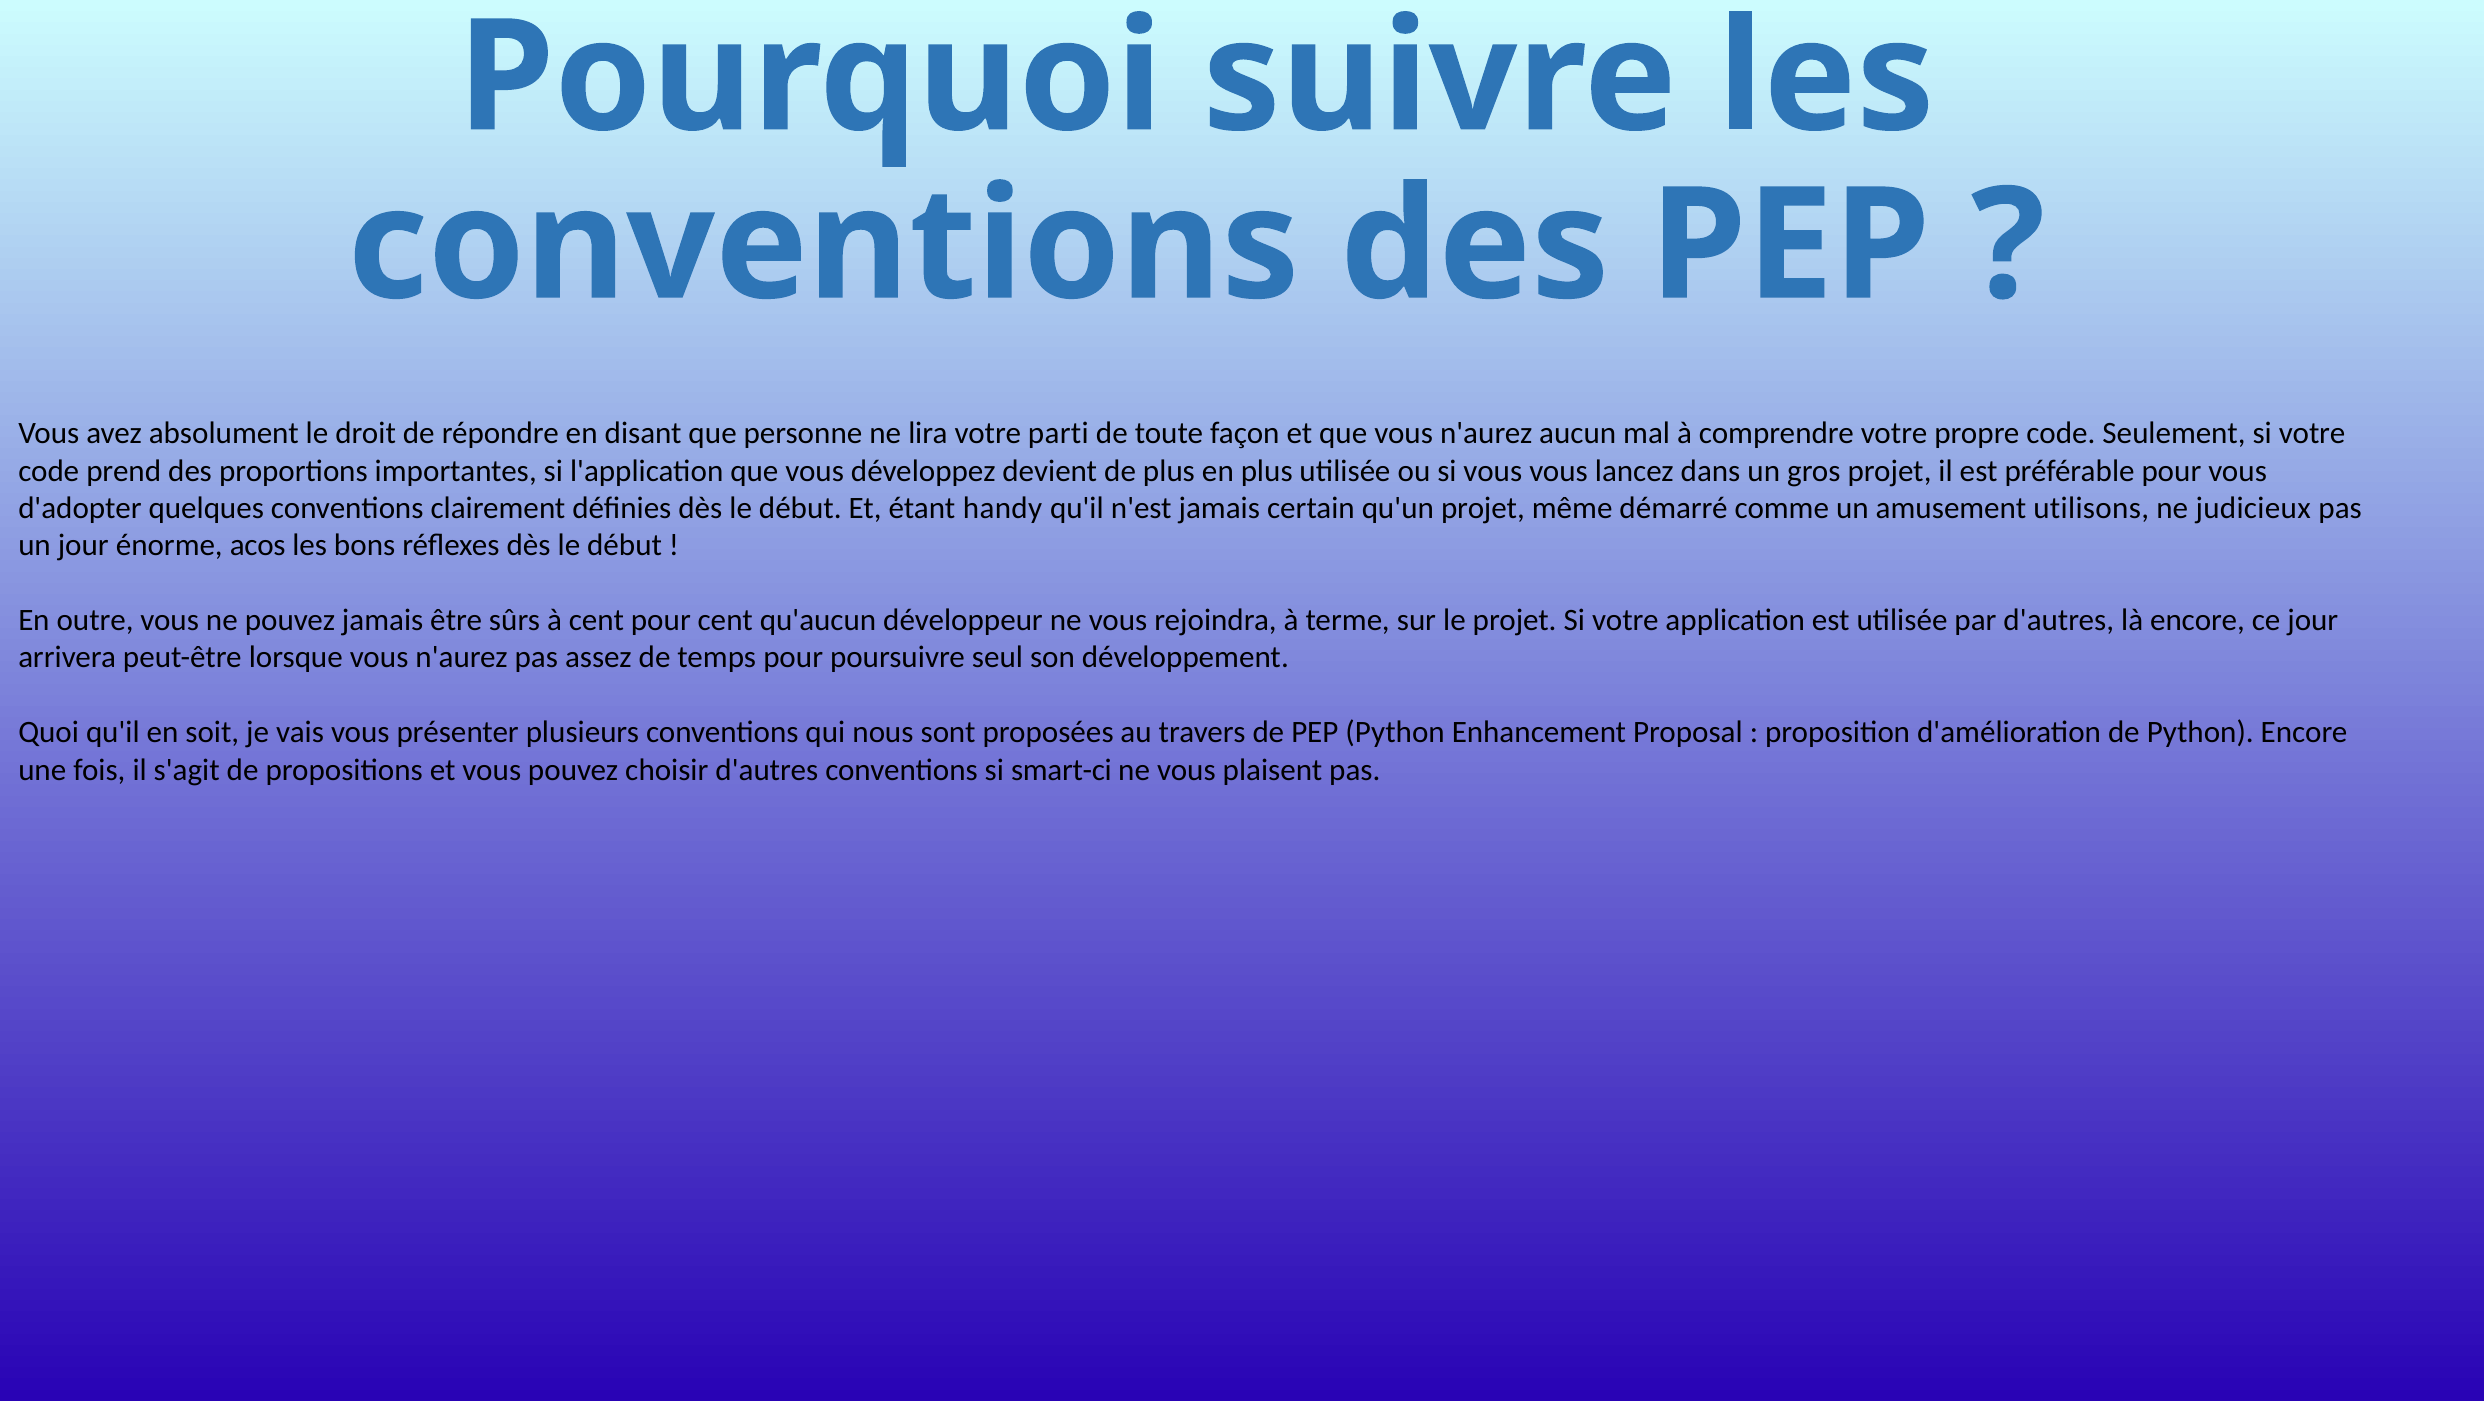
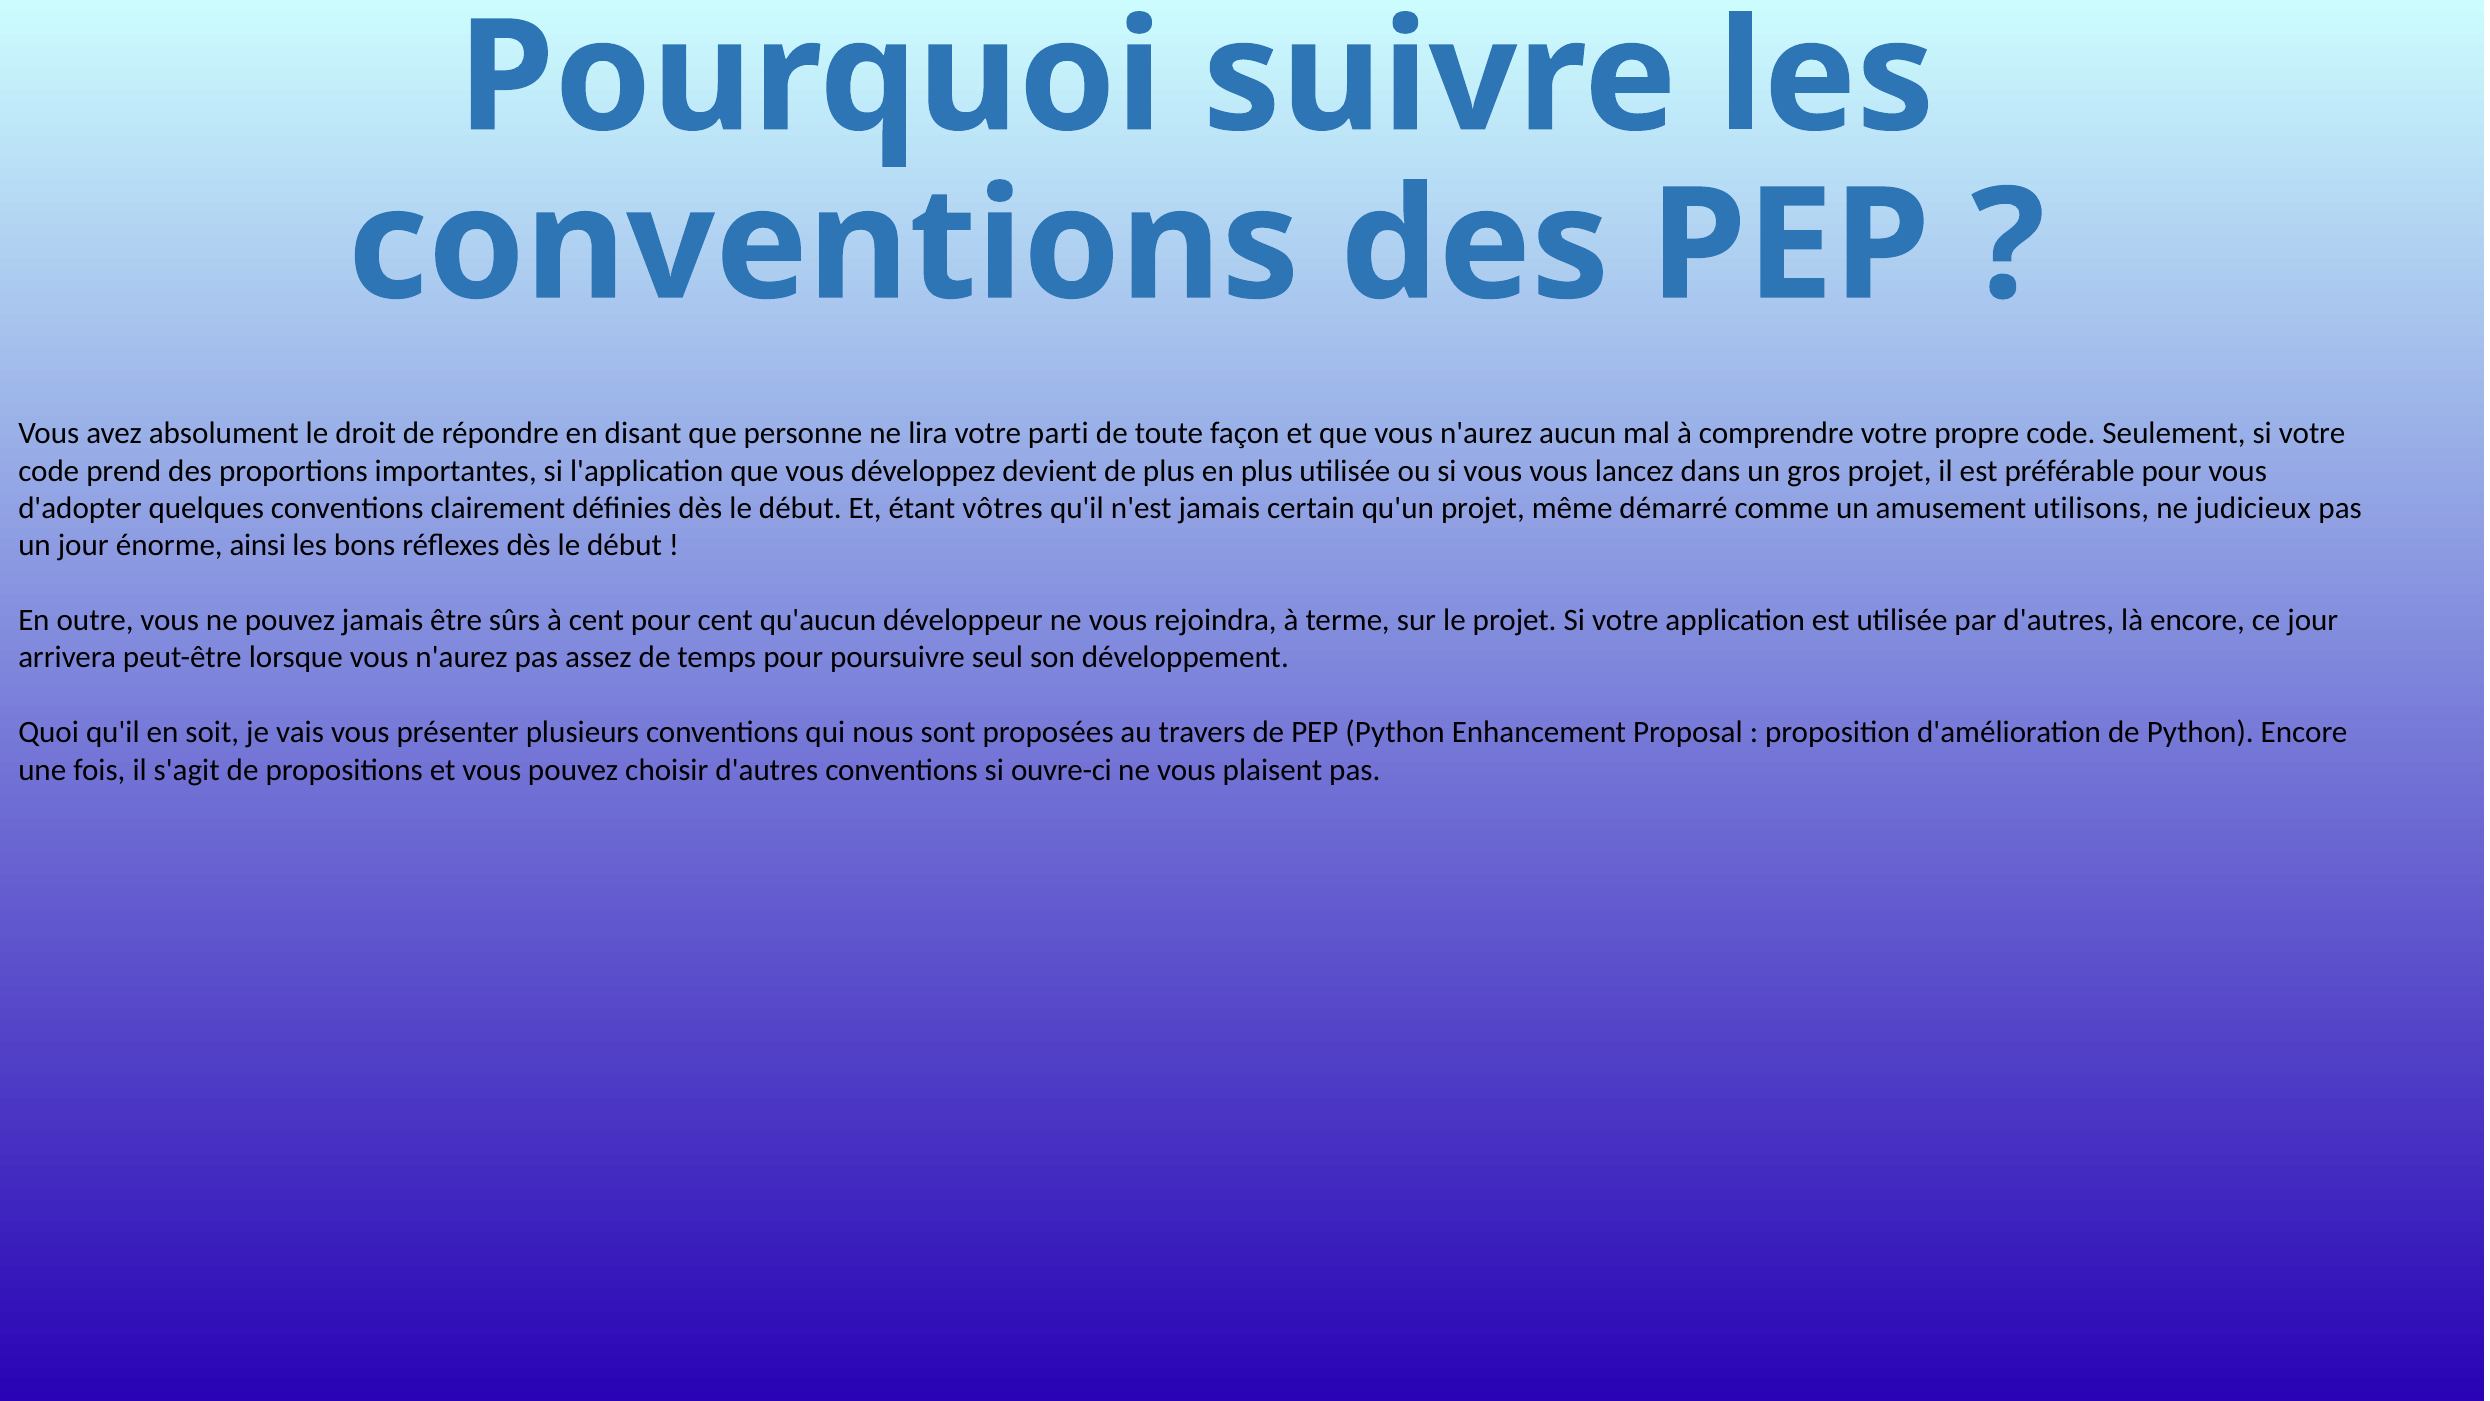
handy: handy -> vôtres (1003, 508)
acos: acos -> ainsi (258, 545)
smart-ci: smart-ci -> ouvre-ci (1061, 770)
